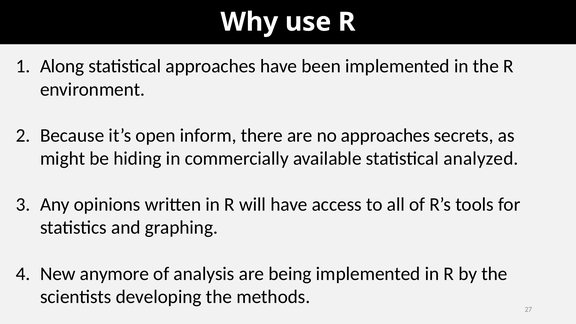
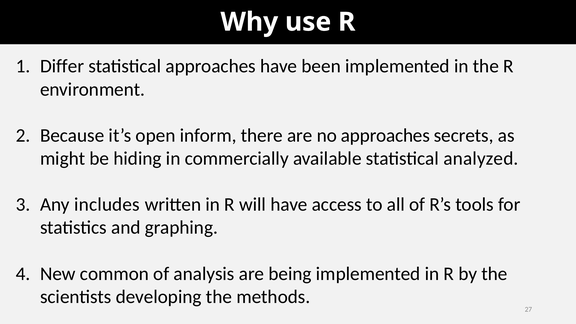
Along: Along -> Differ (62, 66)
opinions: opinions -> includes (107, 205)
anymore: anymore -> common (114, 274)
